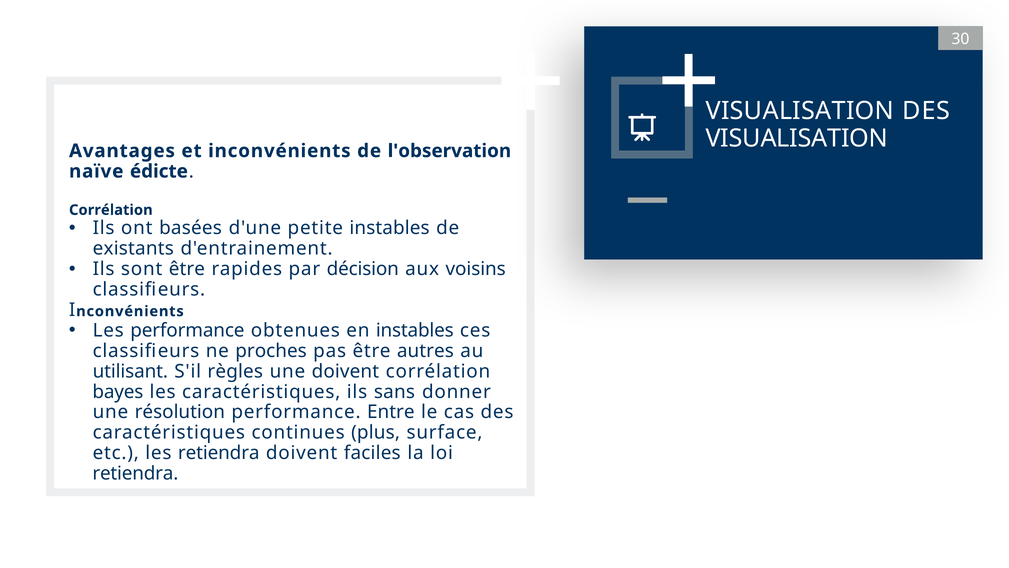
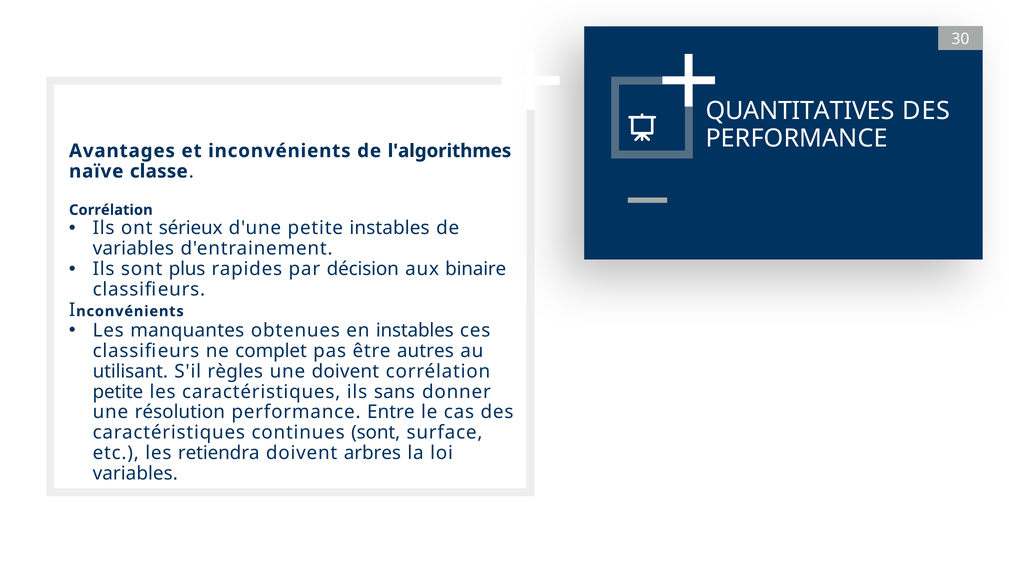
VISUALISATION: VISUALISATION -> QUANTITATIVES (800, 111)
VISUALISATION: VISUALISATION -> PERFORMANCE (797, 138)
l'observation: l'observation -> l'algorithmes (449, 151)
édicte: édicte -> classe (159, 171)
basées: basées -> sérieux (191, 228)
existants: existants -> variables (133, 248)
sont être: être -> plus (187, 269)
voisins: voisins -> binaire (476, 269)
Les performance: performance -> manquantes (187, 330)
proches: proches -> complet (271, 351)
bayes: bayes -> petite (118, 391)
continues plus: plus -> sont (376, 432)
faciles: faciles -> arbres (372, 453)
retiendra: retiendra -> variables (135, 473)
